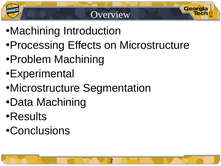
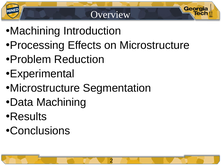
Problem Machining: Machining -> Reduction (79, 59)
